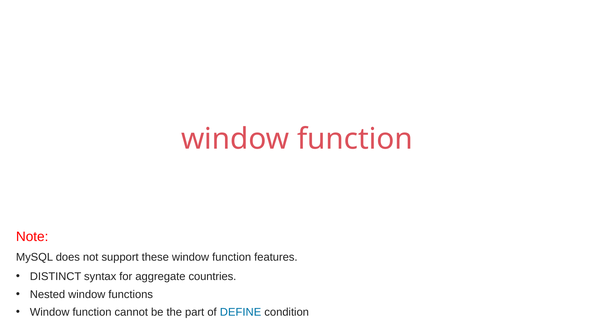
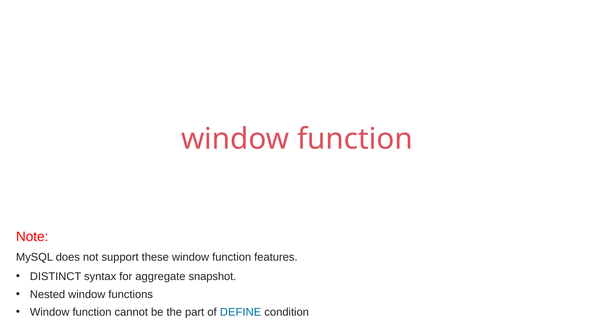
countries: countries -> snapshot (212, 277)
